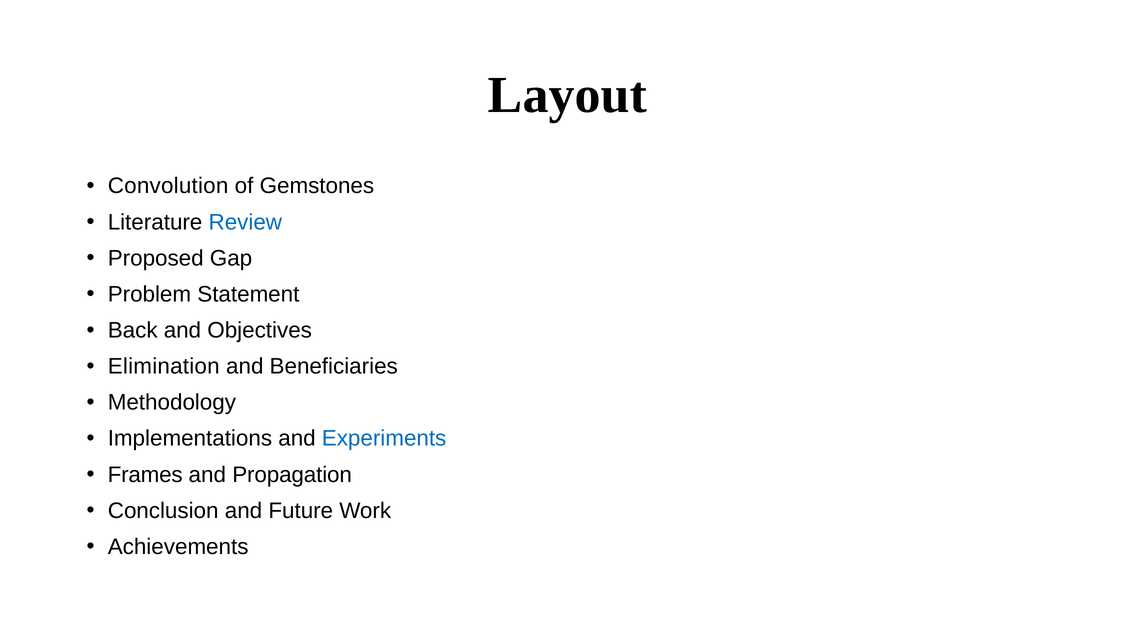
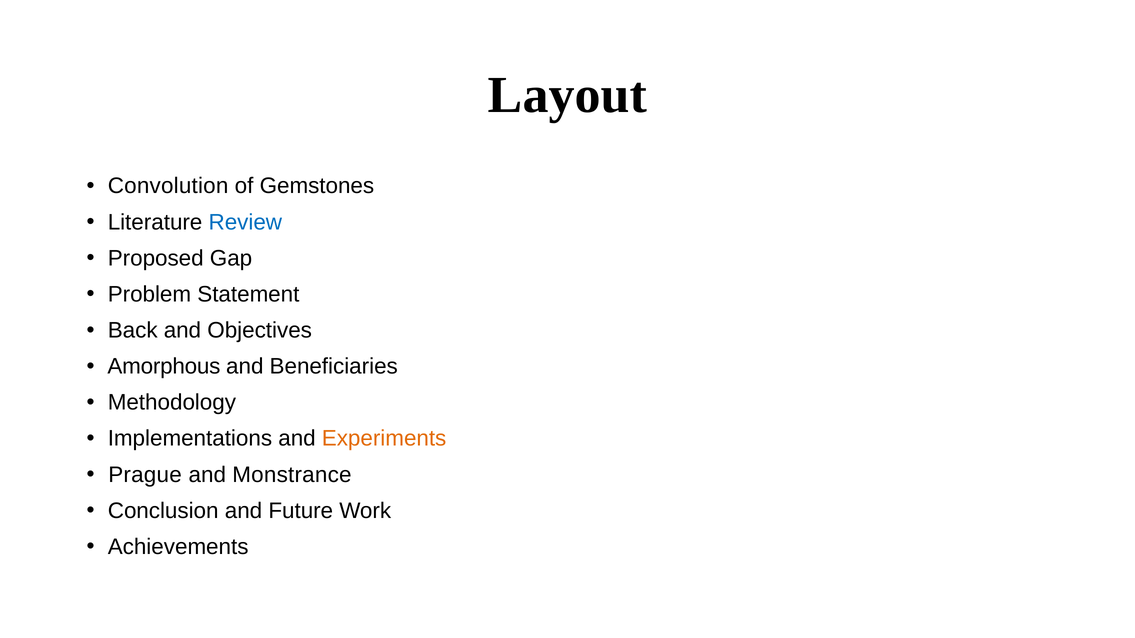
Elimination: Elimination -> Amorphous (164, 367)
Experiments colour: blue -> orange (384, 439)
Frames: Frames -> Prague (145, 475)
Propagation: Propagation -> Monstrance (292, 475)
